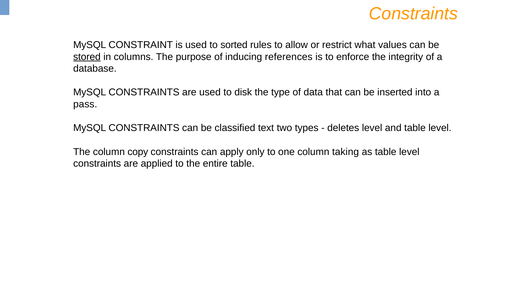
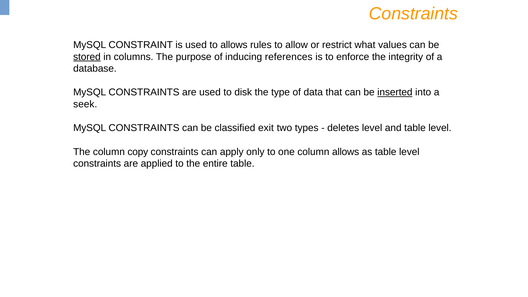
to sorted: sorted -> allows (234, 45)
inserted underline: none -> present (395, 92)
pass: pass -> seek (85, 104)
text: text -> exit (266, 128)
column taking: taking -> allows (346, 152)
